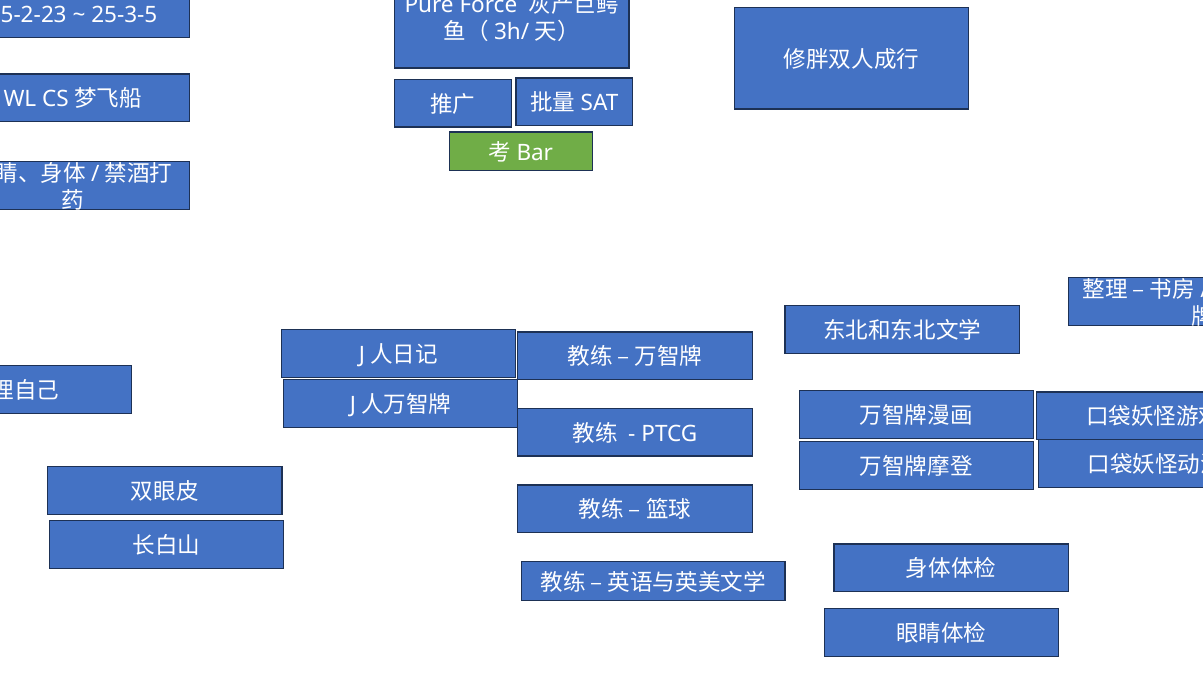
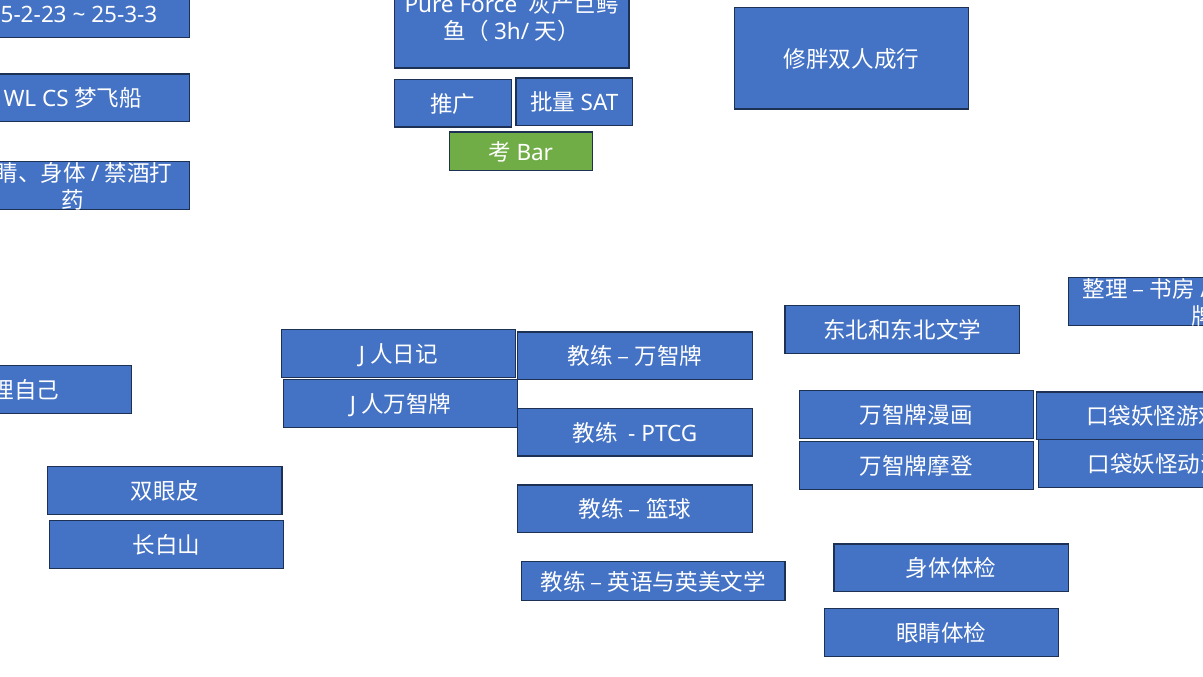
25-3-5: 25-3-5 -> 25-3-3 (124, 15)
